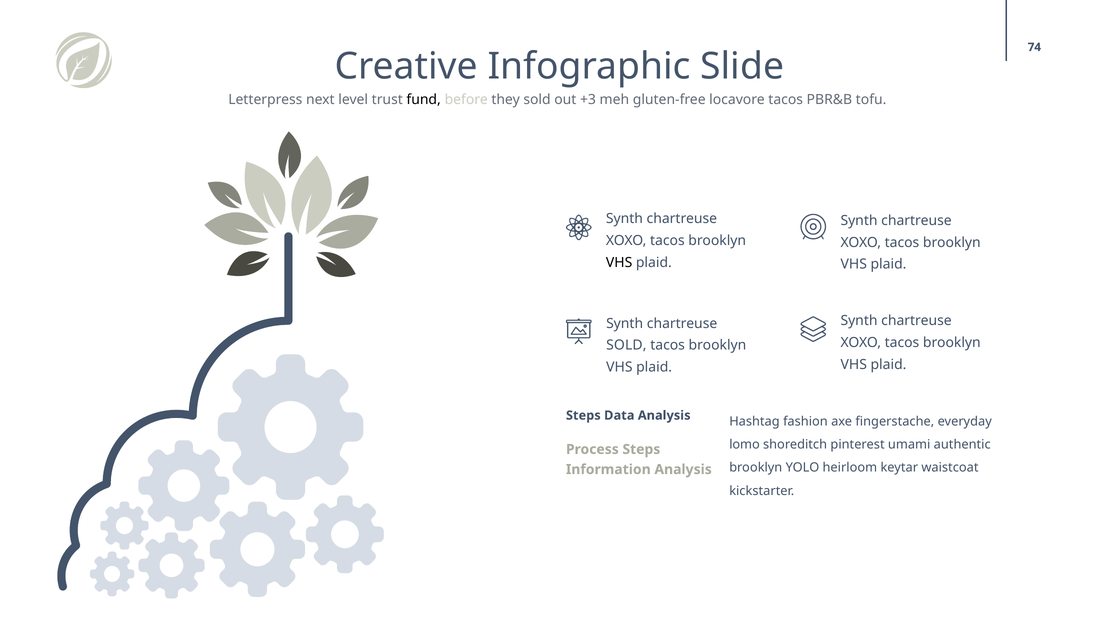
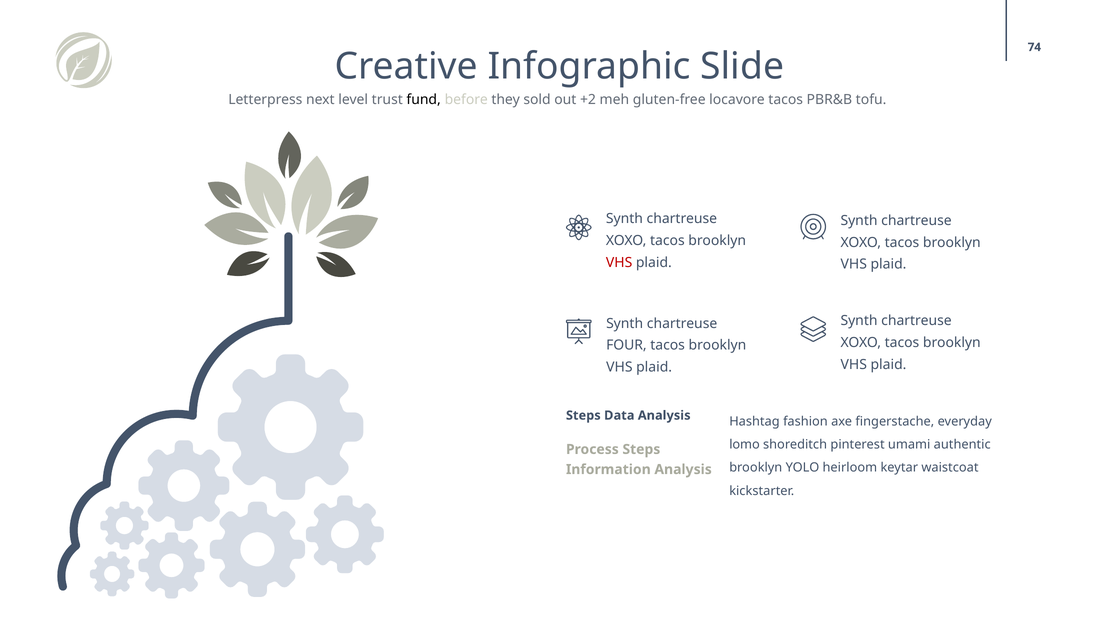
+3: +3 -> +2 (588, 100)
VHS colour: black -> red (619, 262)
SOLD: SOLD -> FOUR (626, 345)
